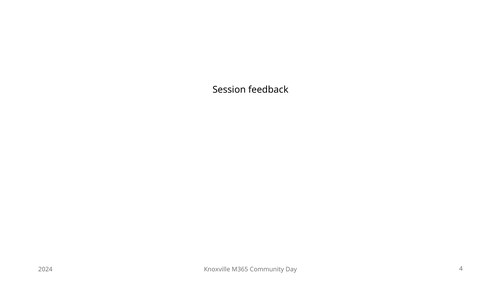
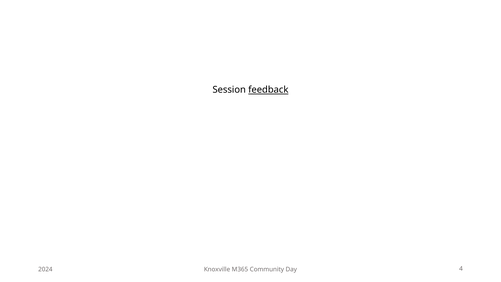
feedback underline: none -> present (268, 90)
